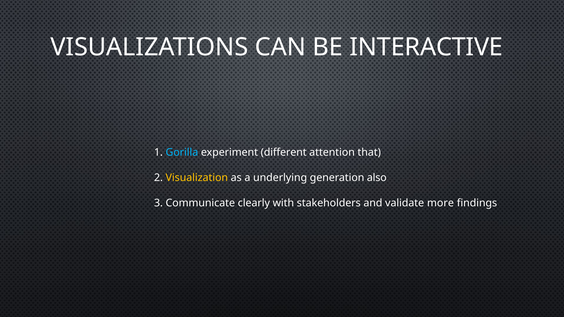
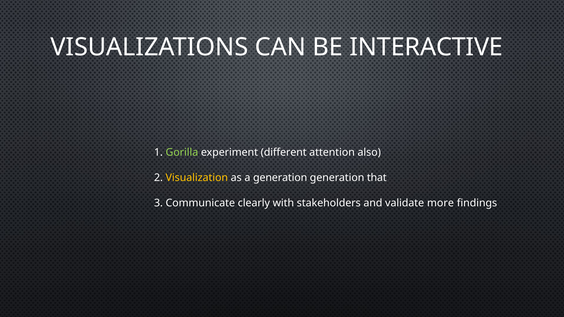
Gorilla colour: light blue -> light green (182, 152)
that: that -> also (369, 152)
a underlying: underlying -> generation (280, 178)
also: also -> that (377, 178)
